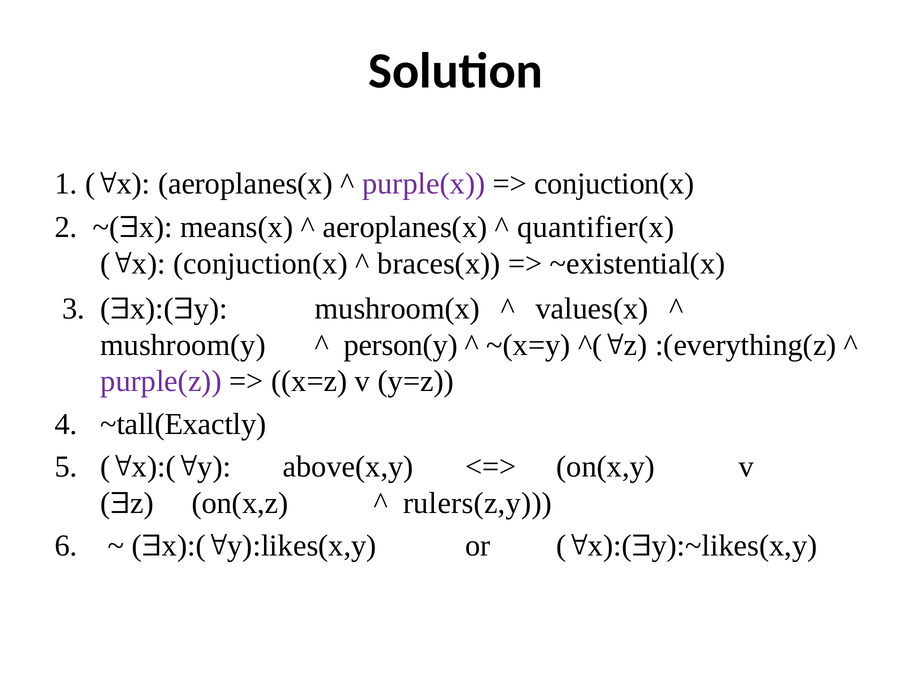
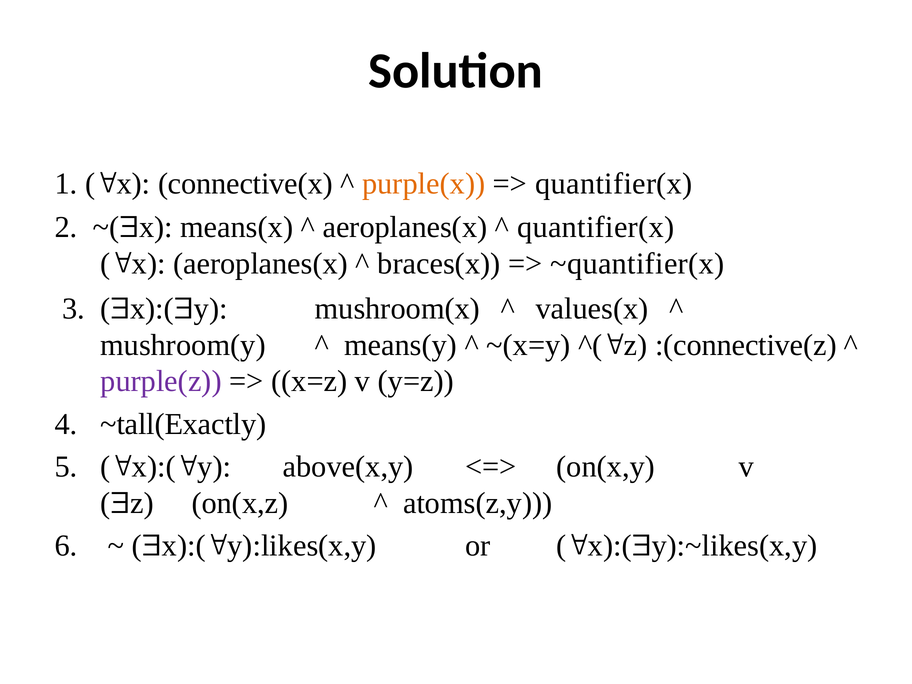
aeroplanes(x: aeroplanes(x -> connective(x (245, 183)
purple(x colour: purple -> orange (424, 183)
conjuction(x: conjuction(x -> quantifier(x (614, 183)
conjuction(x: conjuction(x -> aeroplanes(x (261, 264)
~existential(x: ~existential(x -> ~quantifier(x (637, 264)
person(y: person(y -> means(y (401, 345)
:(everything(z: :(everything(z -> :(connective(z (746, 345)
rulers(z,y: rulers(z,y -> atoms(z,y (478, 503)
